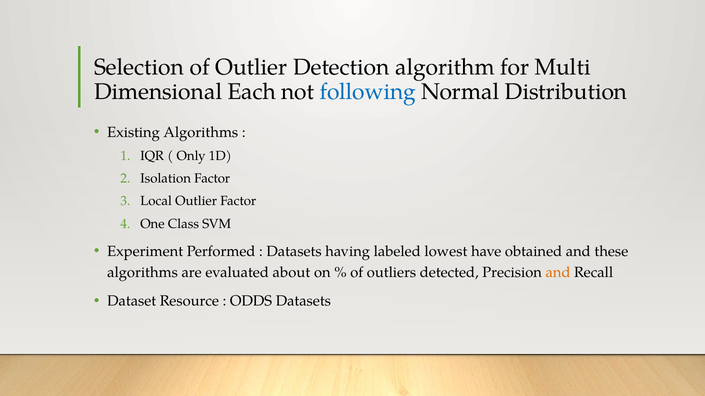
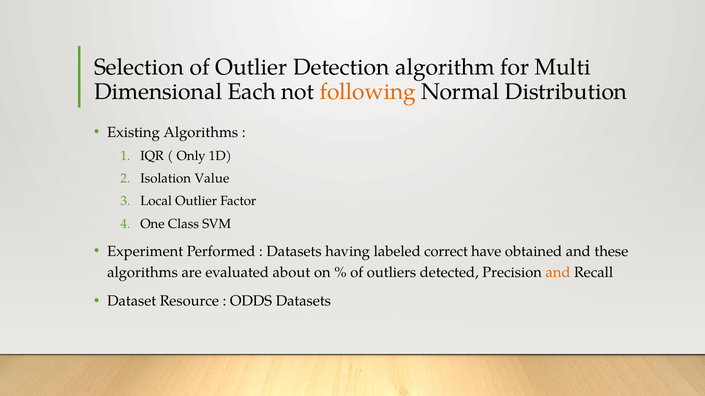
following colour: blue -> orange (368, 92)
Isolation Factor: Factor -> Value (212, 179)
lowest: lowest -> correct (446, 252)
